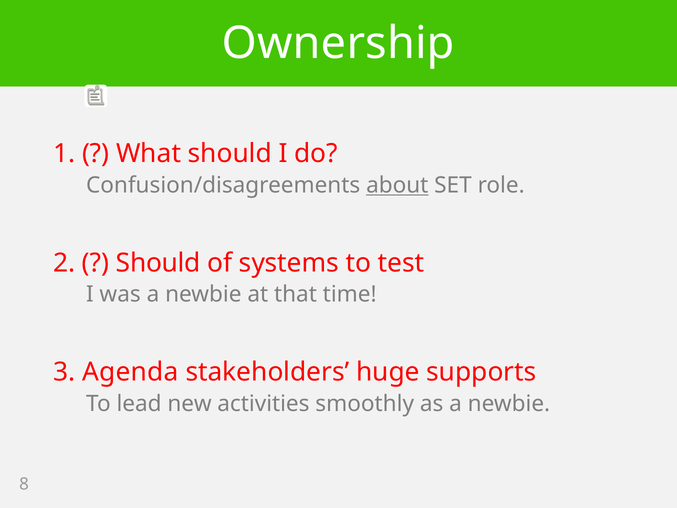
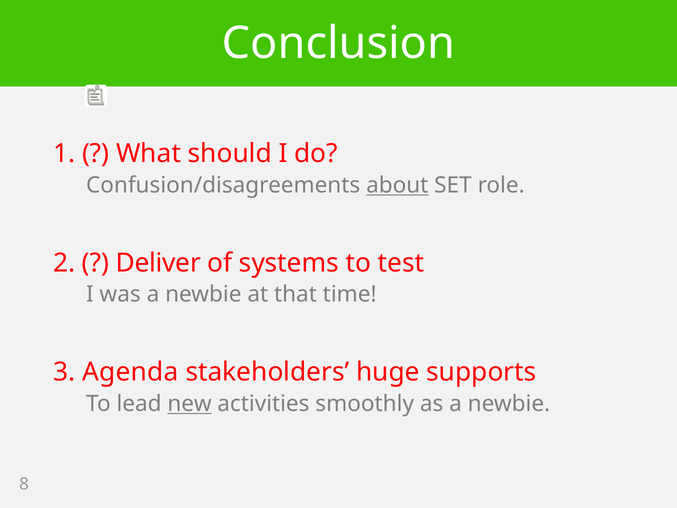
Ownership: Ownership -> Conclusion (338, 43)
Should: Should -> Deliver (158, 263)
new underline: none -> present (190, 404)
